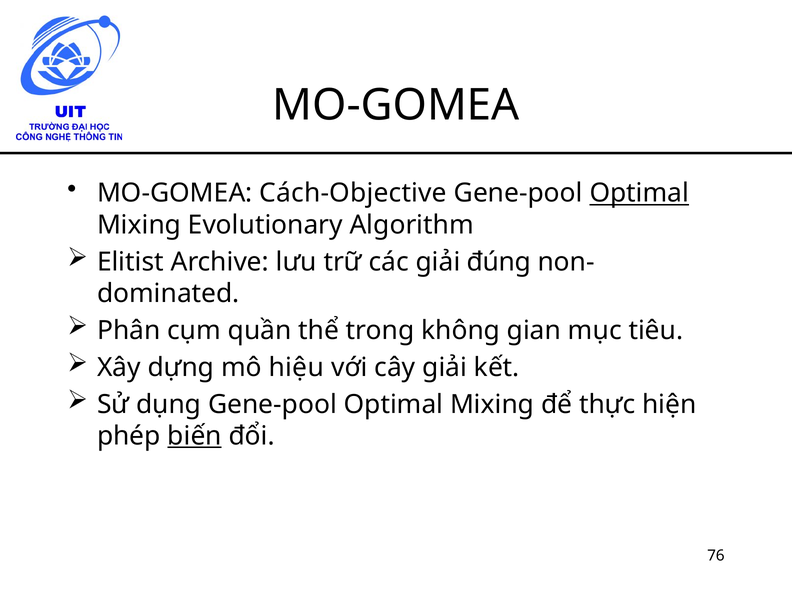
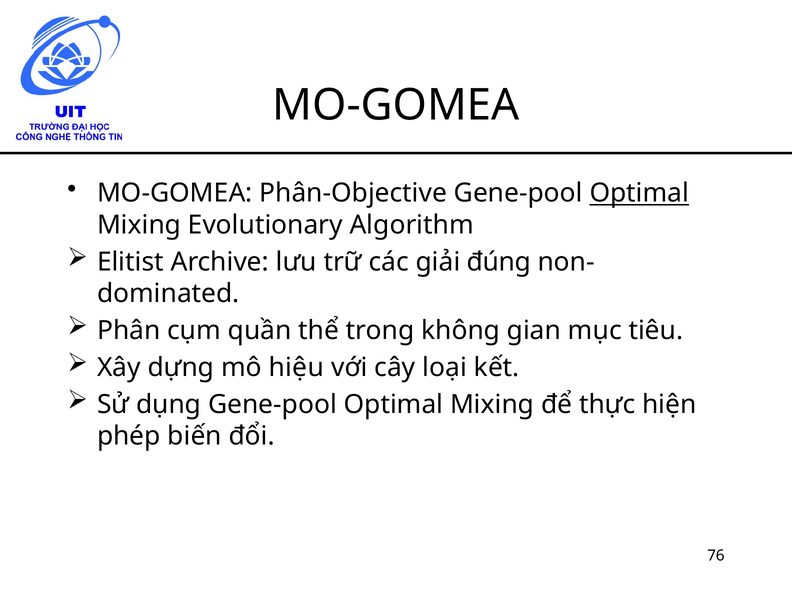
Cách-Objective: Cách-Objective -> Phân-Objective (353, 193)
cây giải: giải -> loại (445, 367)
biến underline: present -> none (195, 436)
